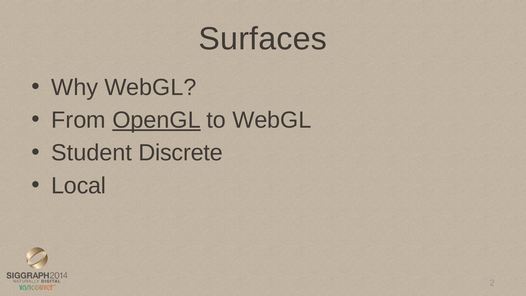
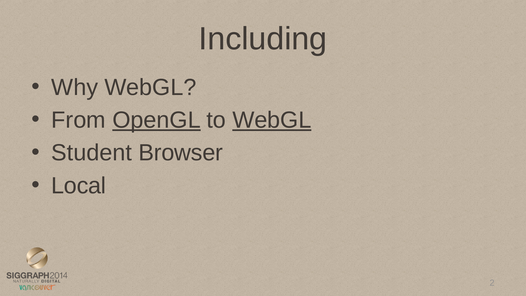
Surfaces: Surfaces -> Including (263, 39)
WebGL underline: none -> present (272, 120)
Discrete: Discrete -> Browser (181, 153)
